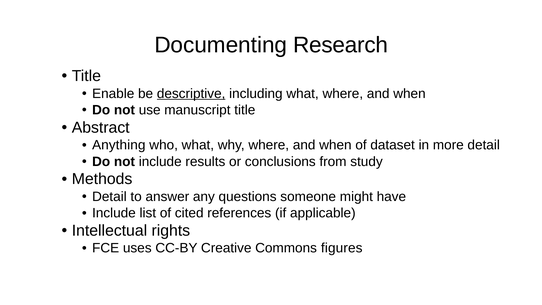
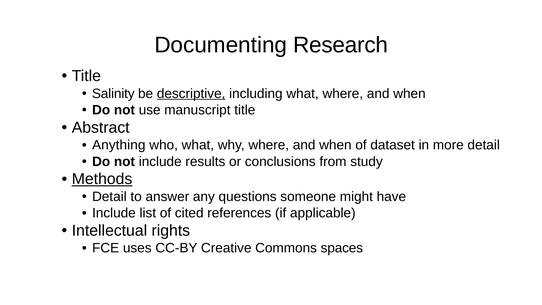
Enable: Enable -> Salinity (113, 94)
Methods underline: none -> present (102, 179)
figures: figures -> spaces (342, 248)
